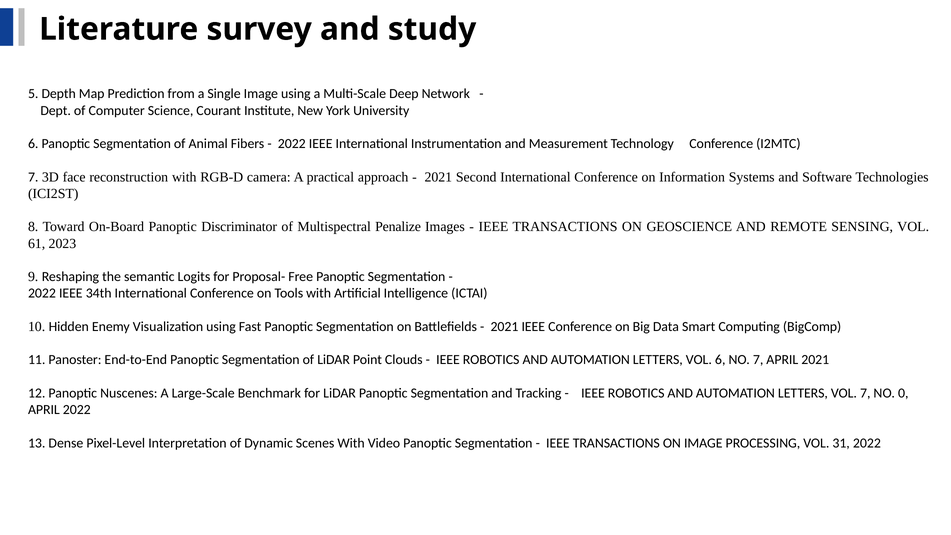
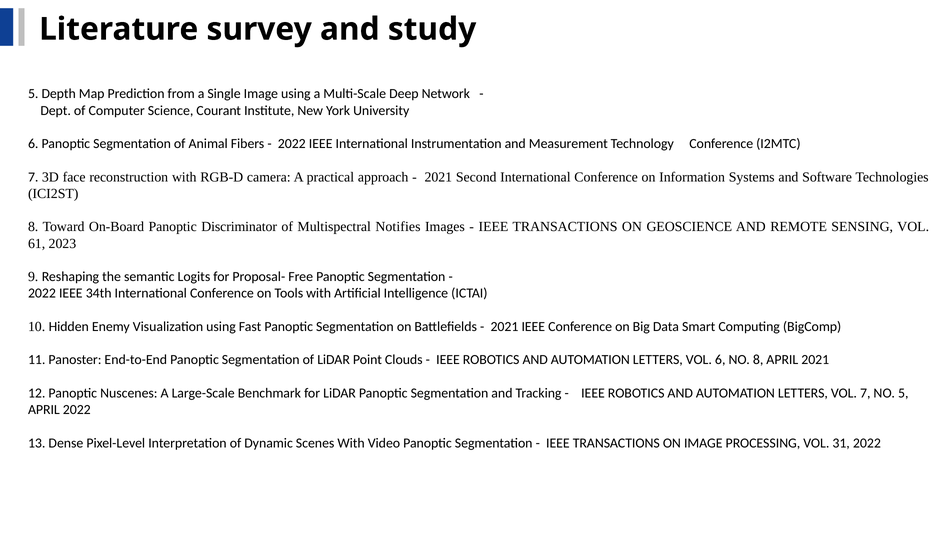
Penalize: Penalize -> Notifies (398, 227)
NO 7: 7 -> 8 (758, 360)
NO 0: 0 -> 5 (903, 393)
